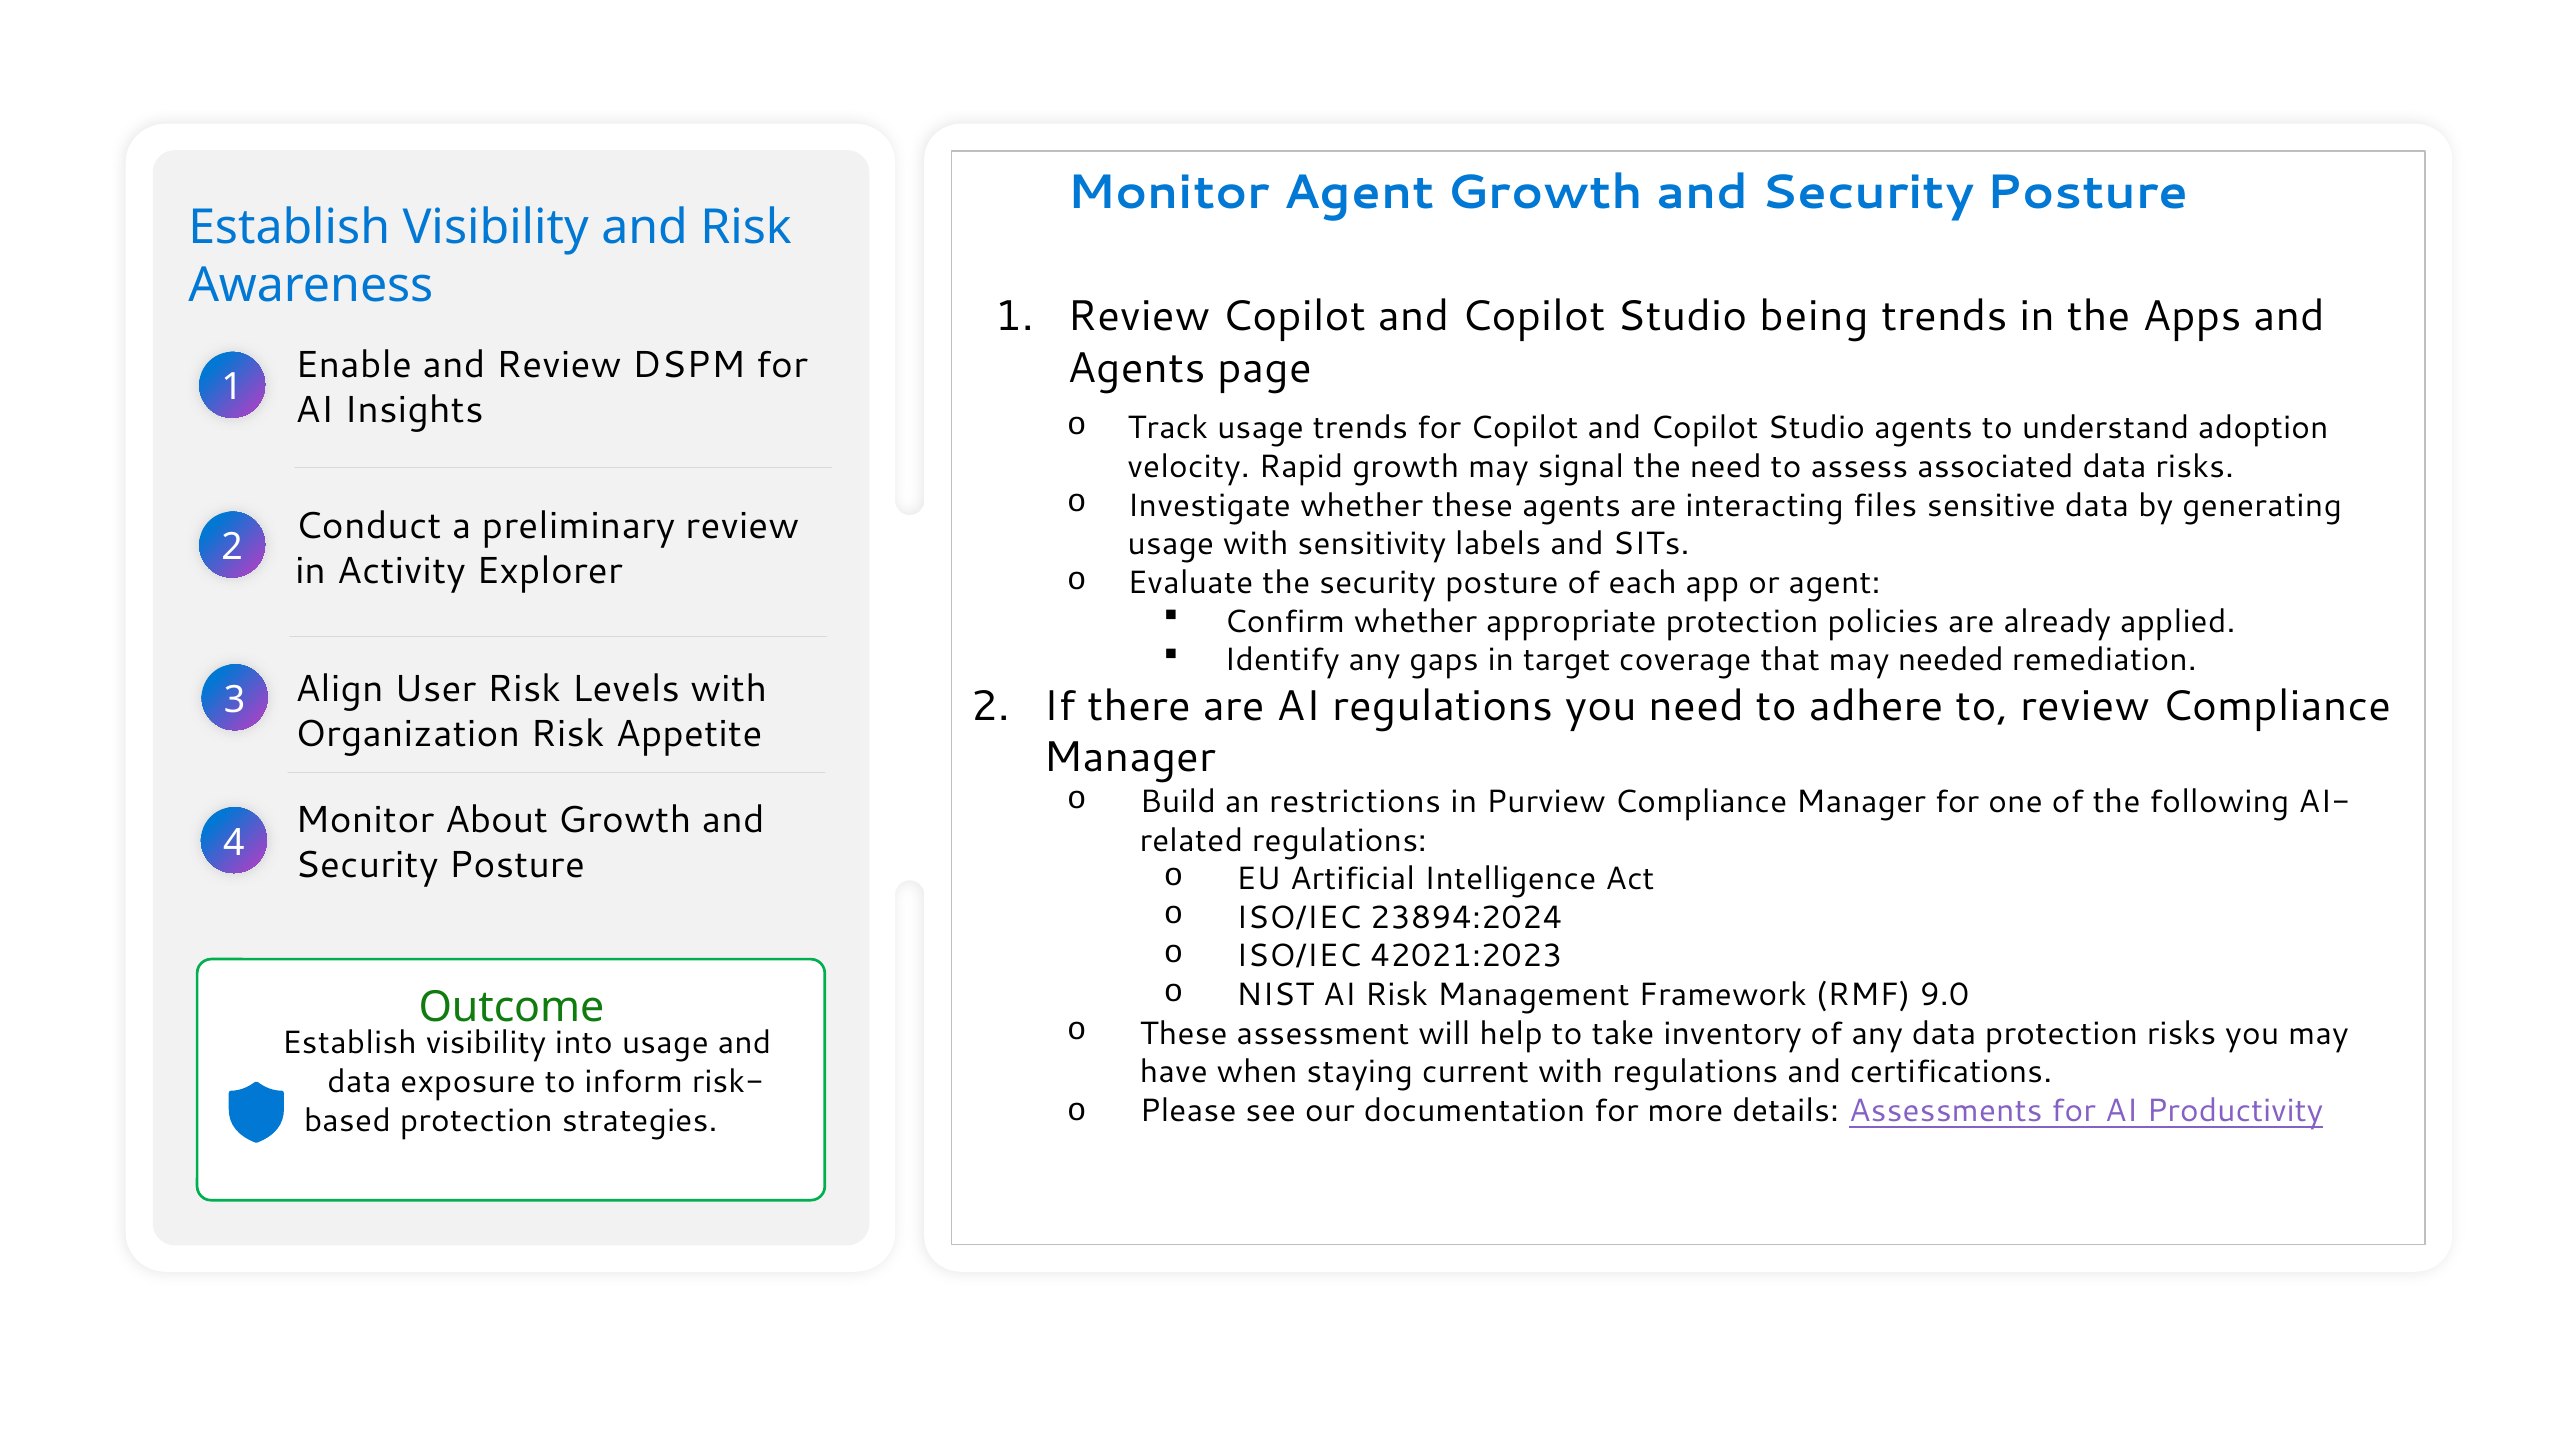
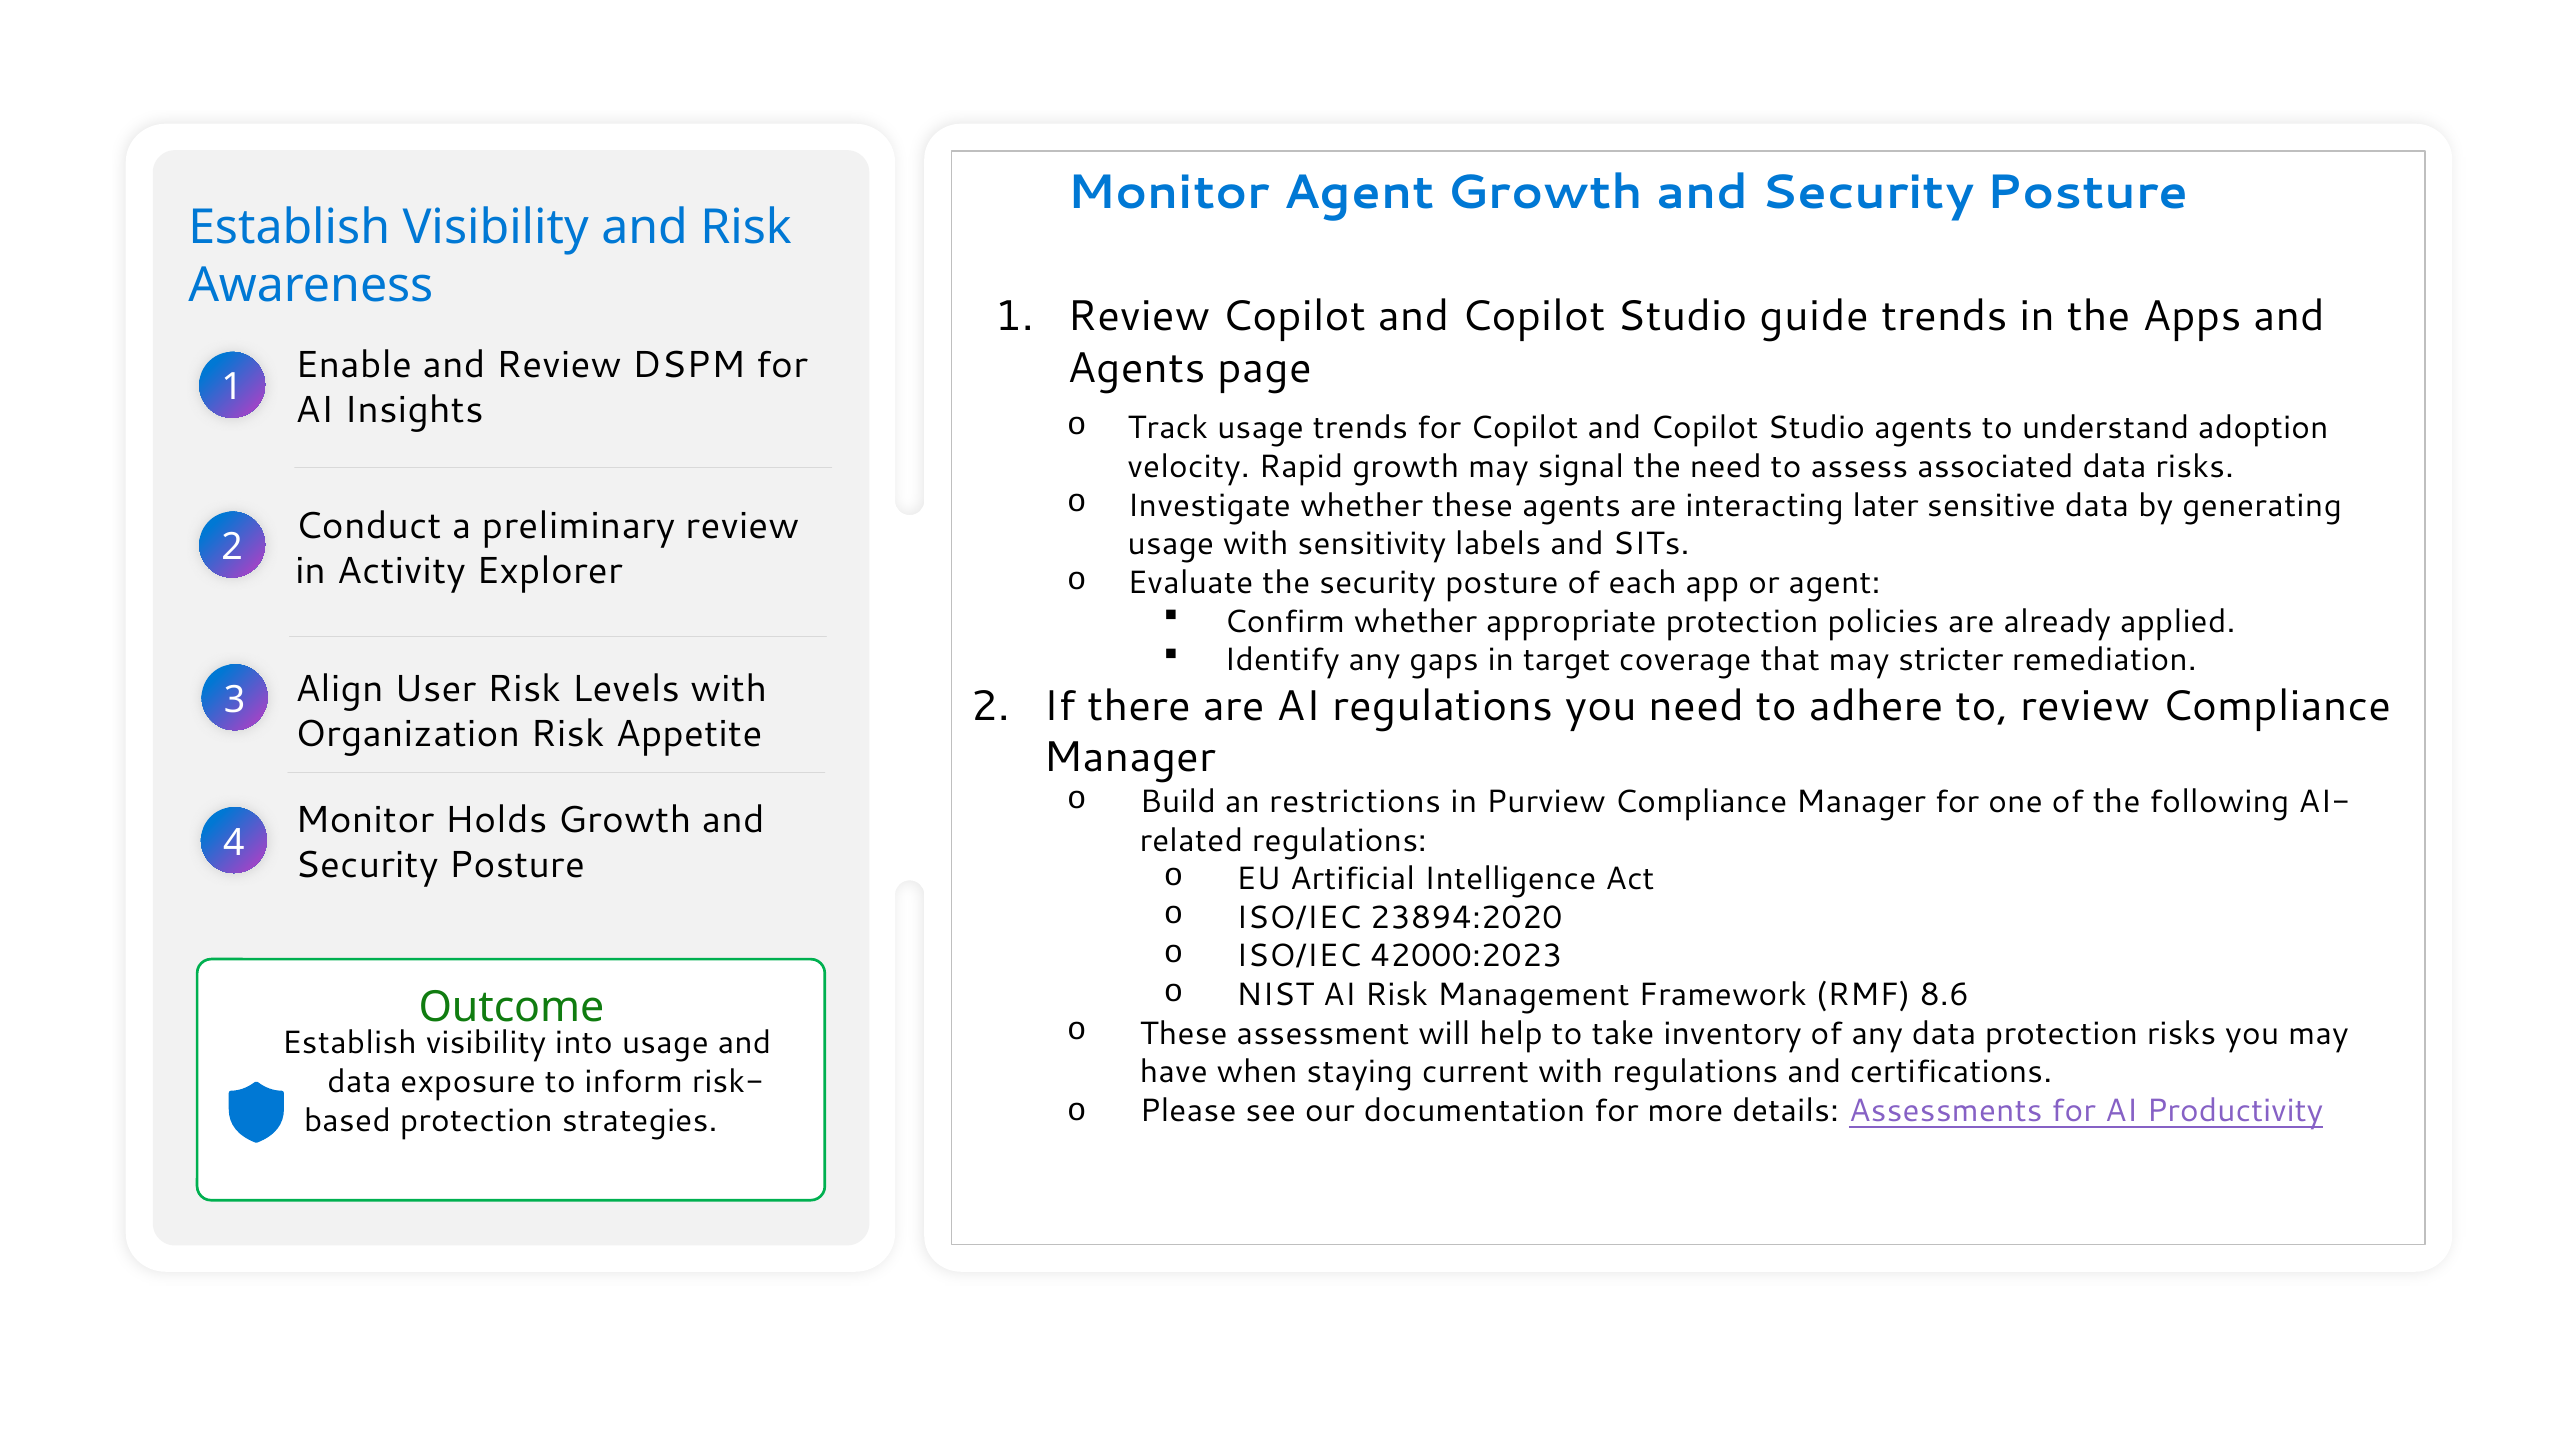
being: being -> guide (1814, 316)
files: files -> later (1886, 506)
needed: needed -> stricter (1951, 660)
About: About -> Holds (496, 820)
23894:2024: 23894:2024 -> 23894:2020 (1466, 918)
42021:2023: 42021:2023 -> 42000:2023 (1466, 956)
9.0: 9.0 -> 8.6 (1944, 995)
